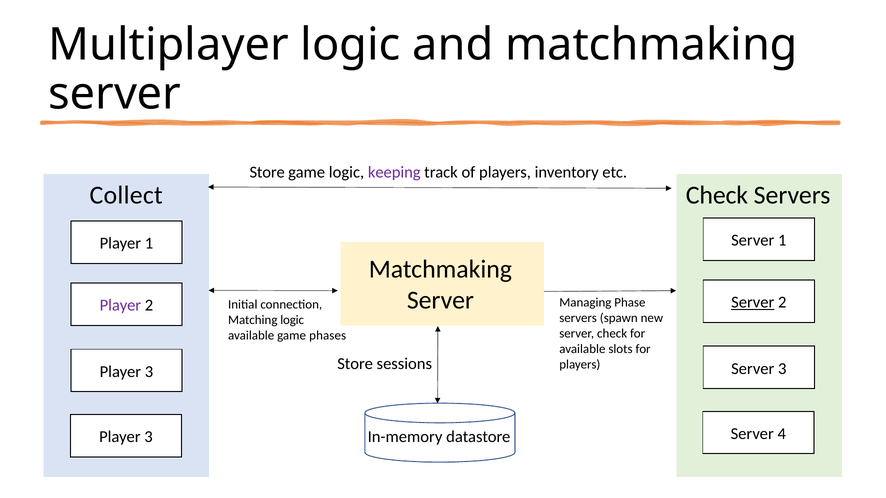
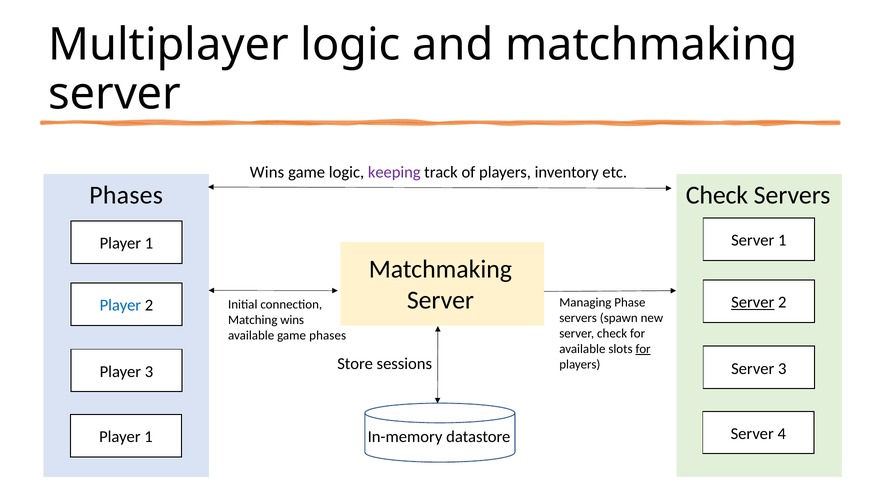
Store: Store -> Wins (267, 172)
Collect: Collect -> Phases (126, 195)
Player colour: purple -> blue (120, 306)
Matching logic: logic -> wins (292, 320)
for underline: none -> present (643, 349)
3: 3 -> 1 (148, 437)
